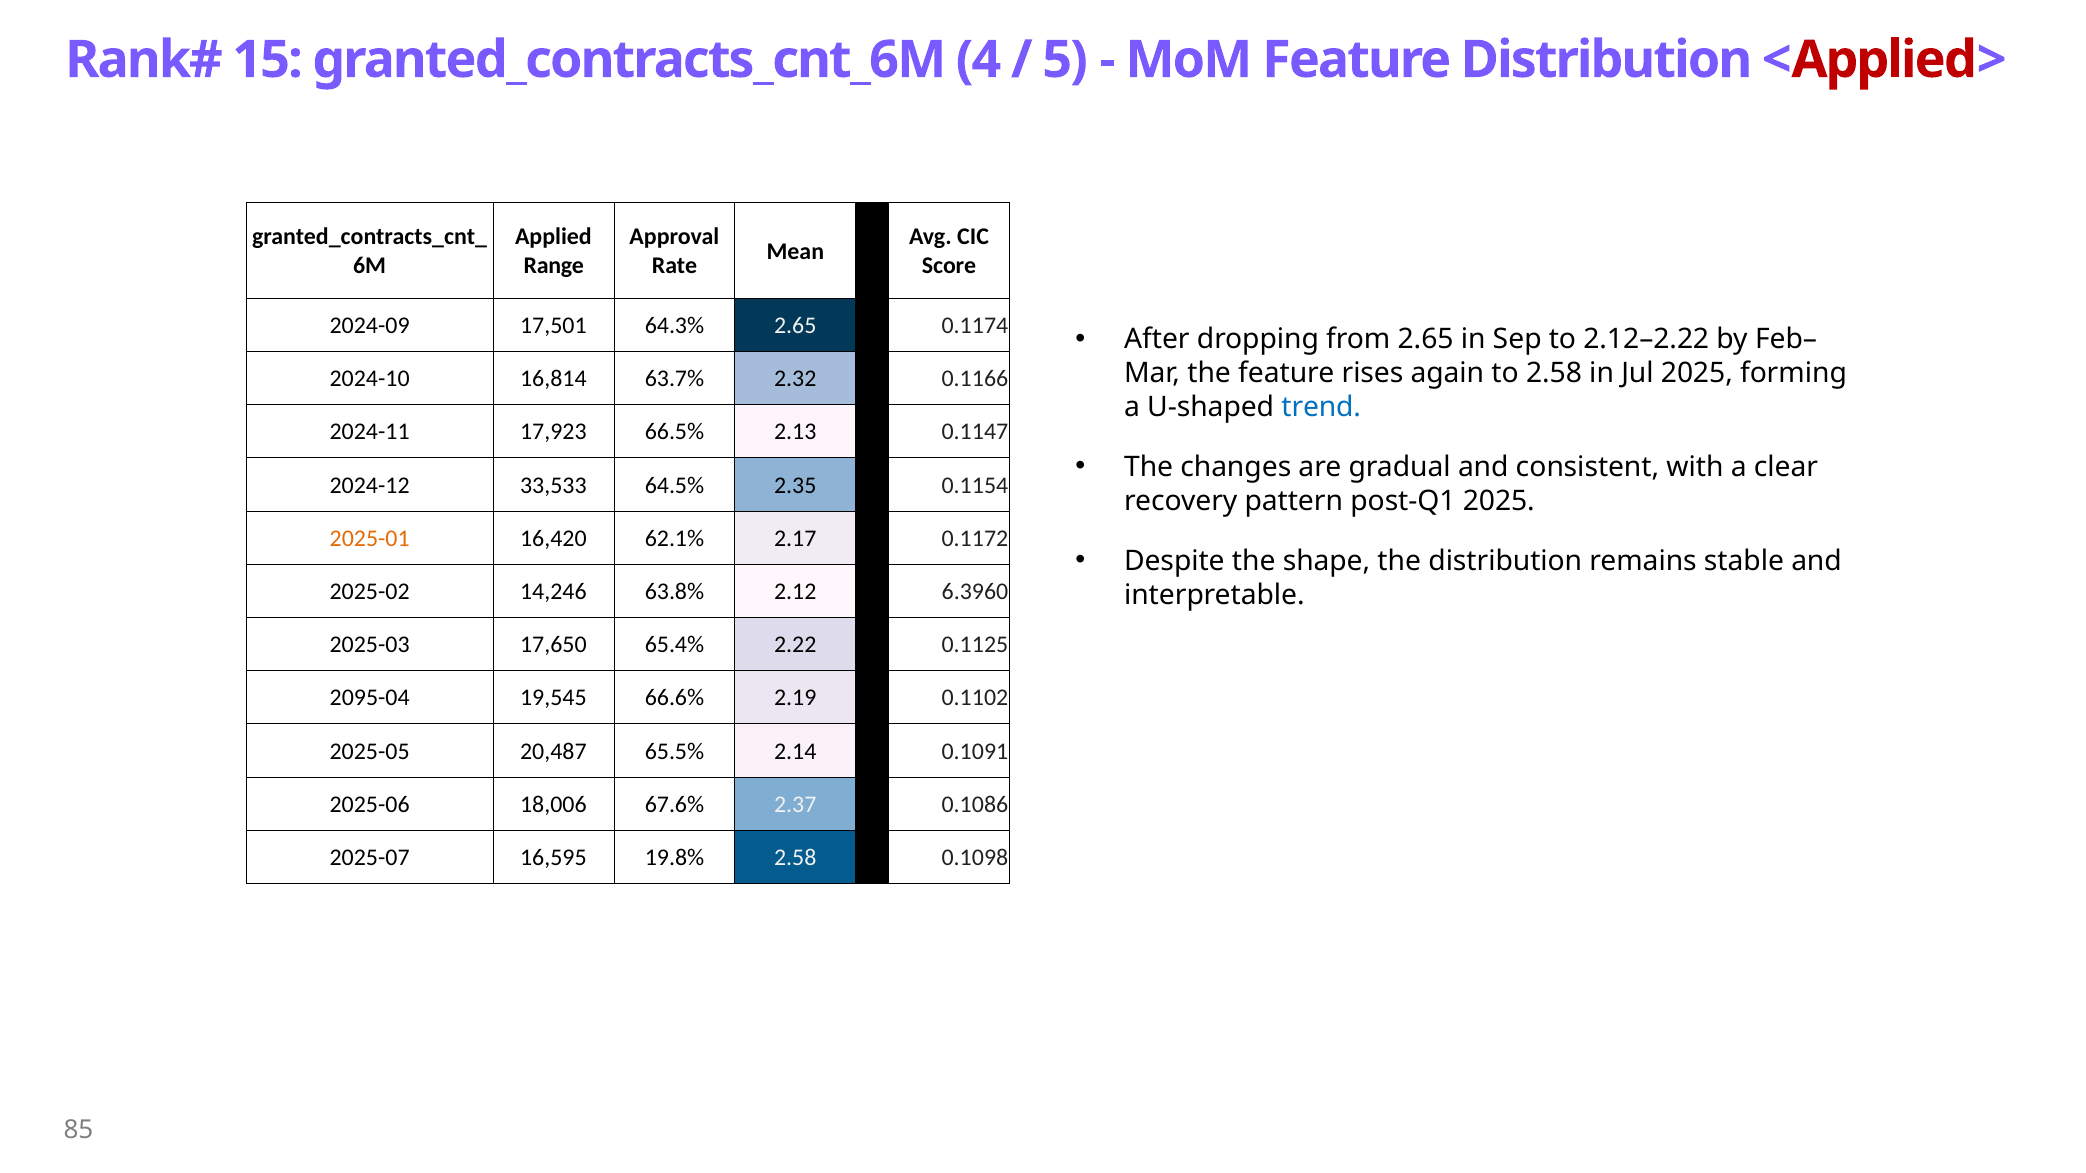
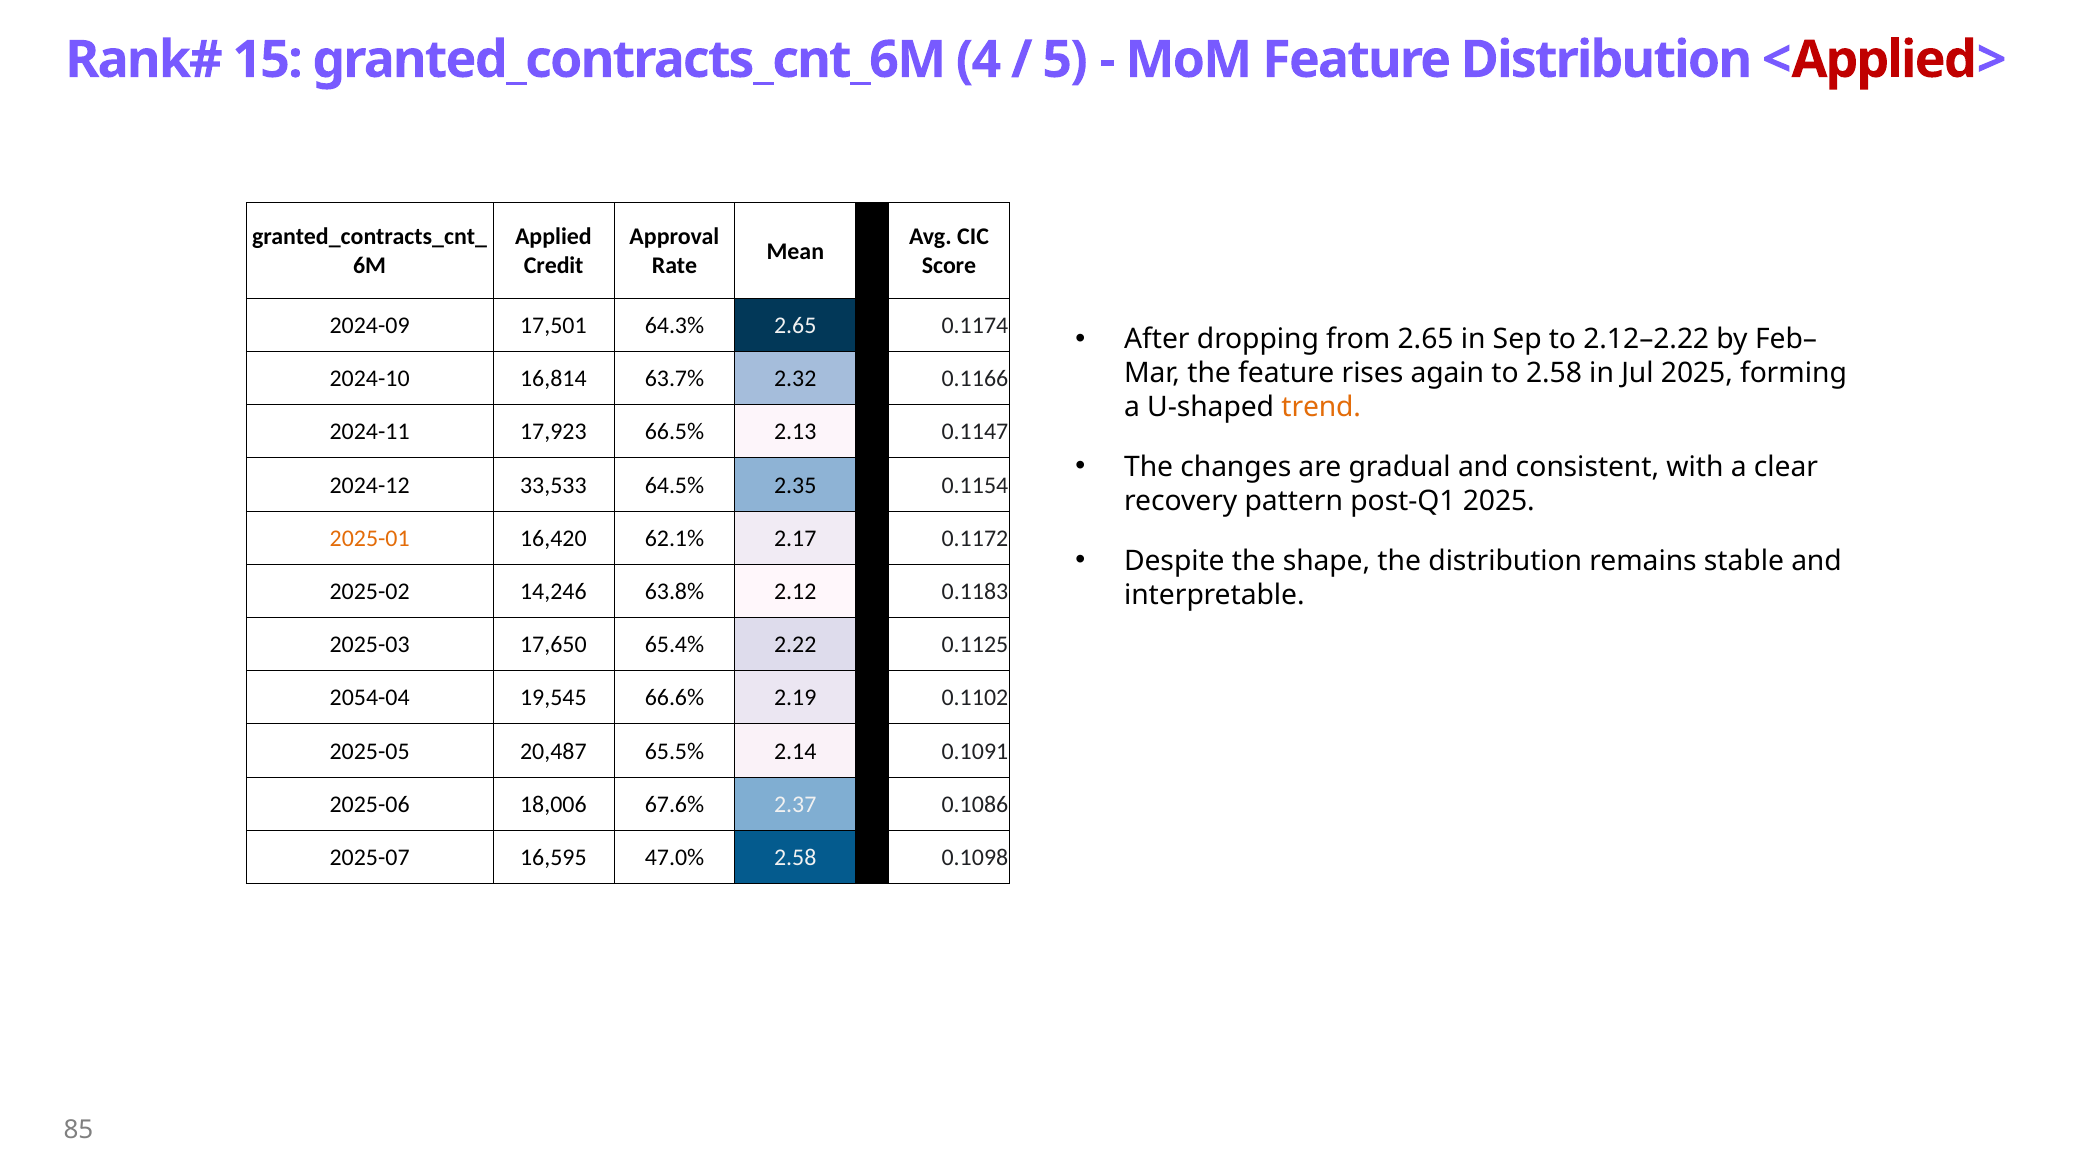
Range: Range -> Credit (554, 266)
trend colour: blue -> orange (1321, 407)
6.3960: 6.3960 -> 0.1183 (975, 592)
2095-04: 2095-04 -> 2054-04 (370, 698)
19.8%: 19.8% -> 47.0% (675, 858)
